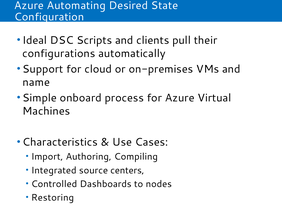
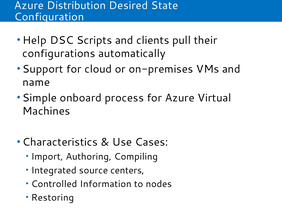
Automating: Automating -> Distribution (76, 6)
Ideal: Ideal -> Help (35, 40)
Dashboards: Dashboards -> Information (106, 184)
